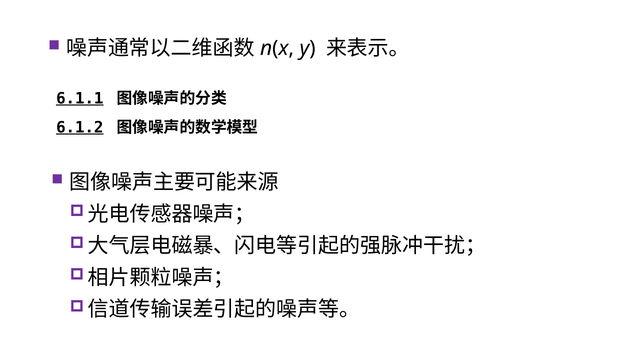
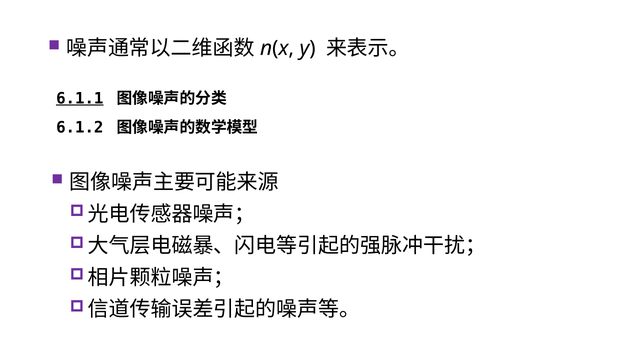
6.1.2 underline: present -> none (80, 127)
